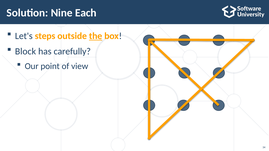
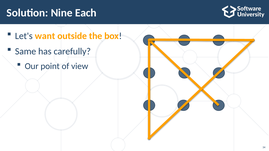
steps: steps -> want (45, 36)
the underline: present -> none (96, 36)
Block: Block -> Same (26, 51)
